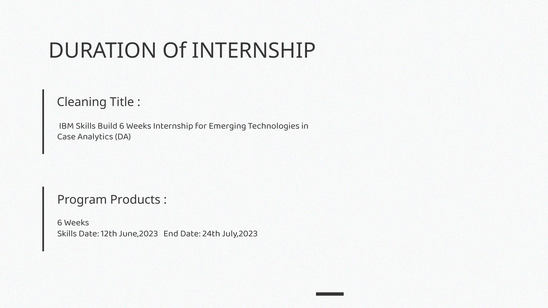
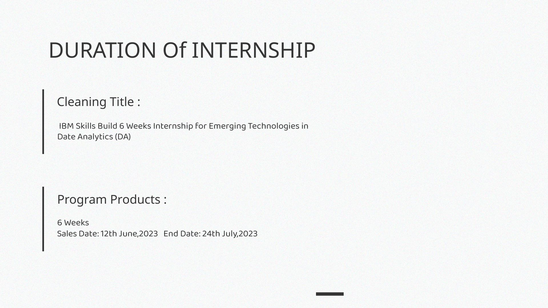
Case: Case -> Date (66, 137)
Skills: Skills -> Sales (67, 234)
